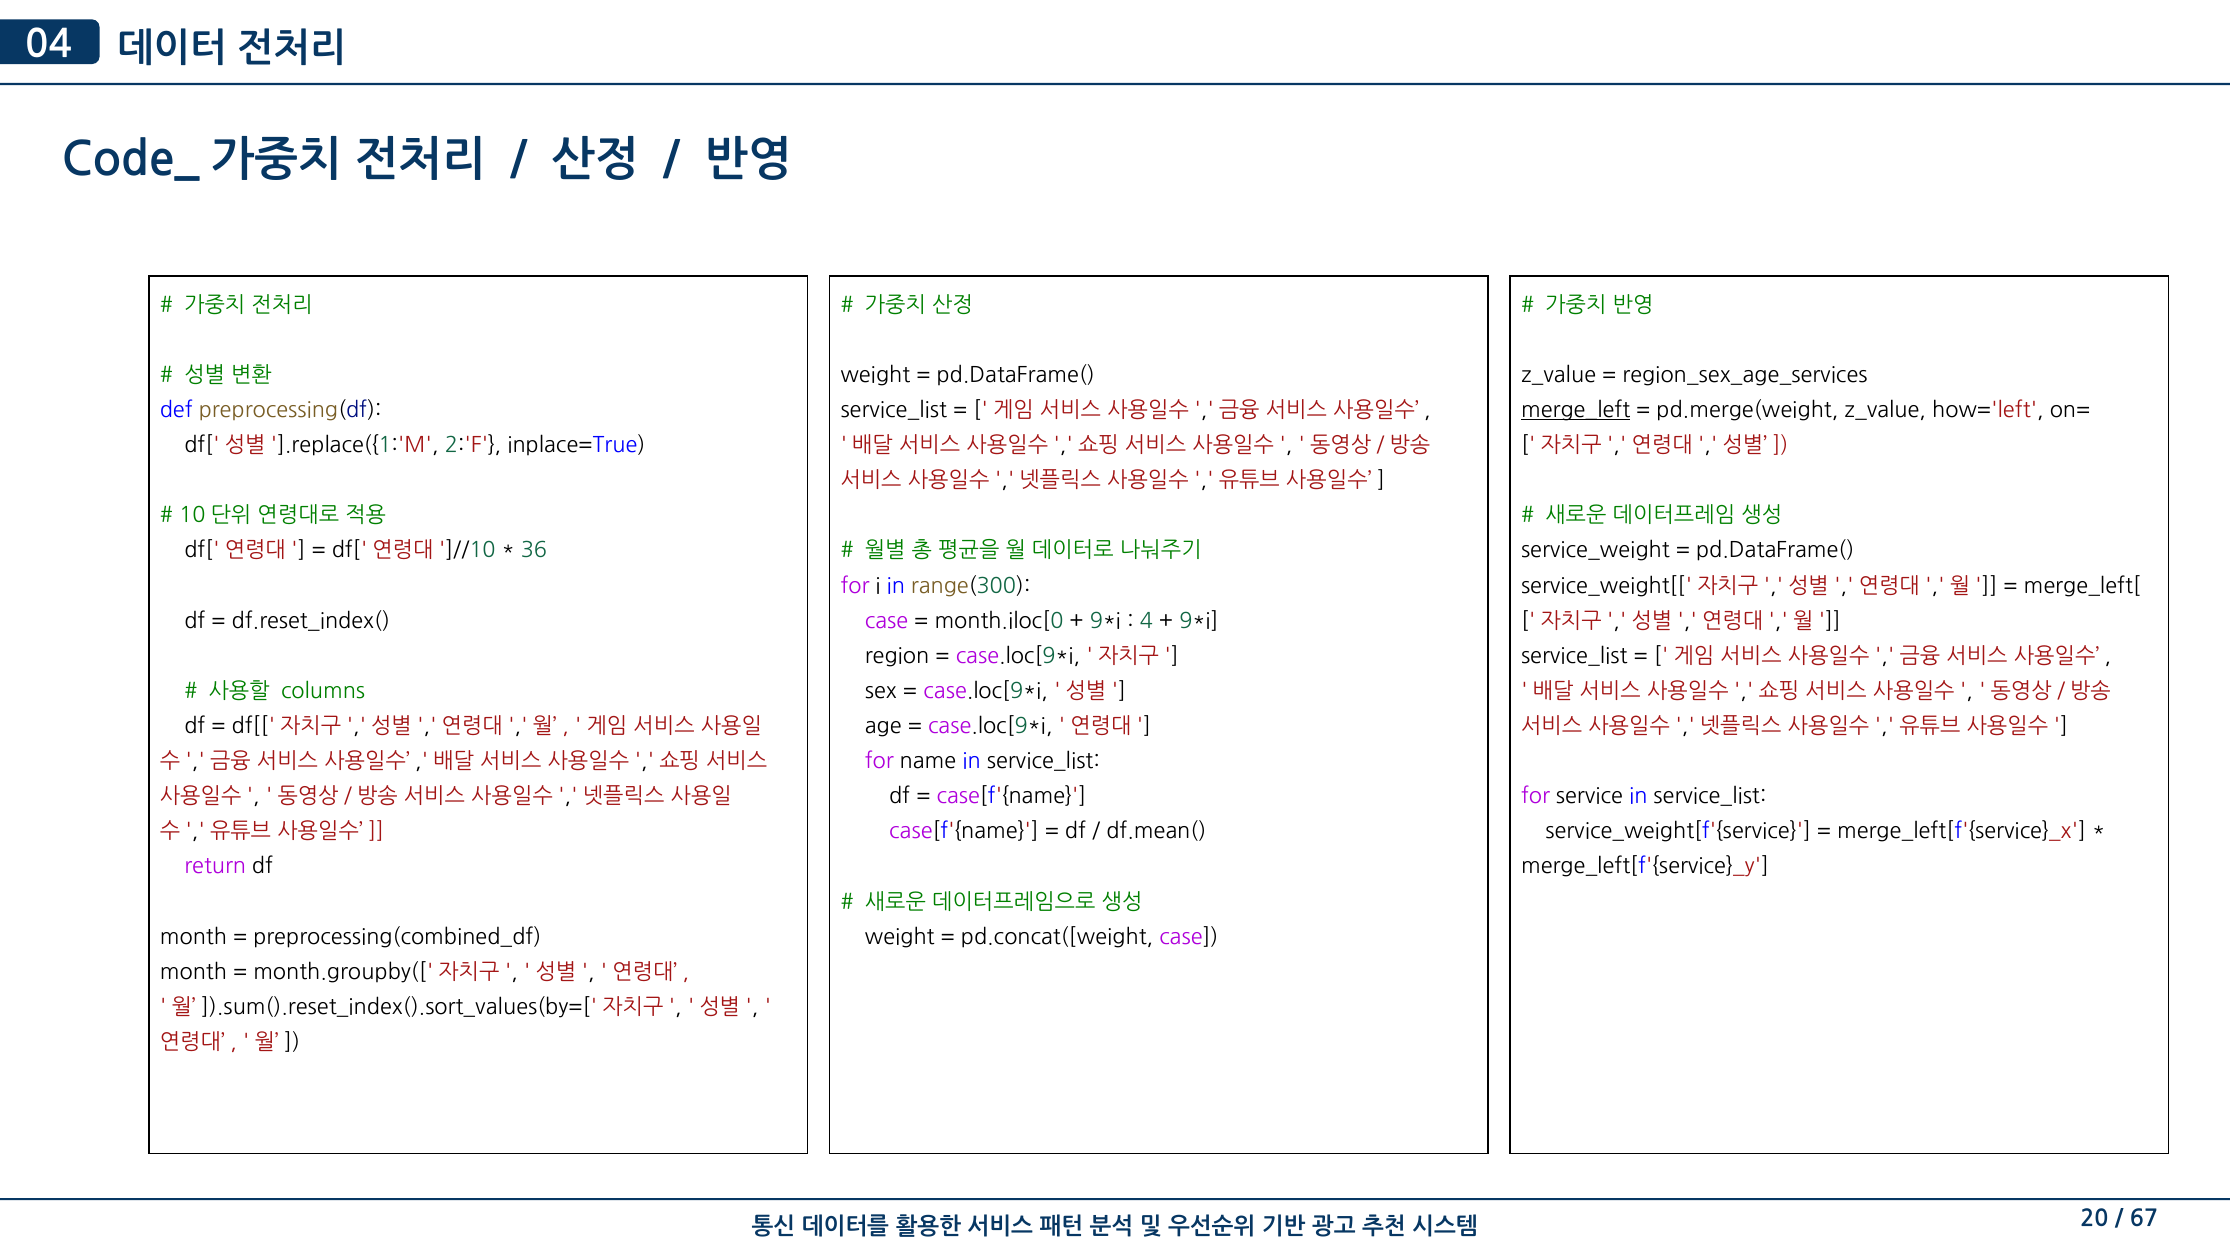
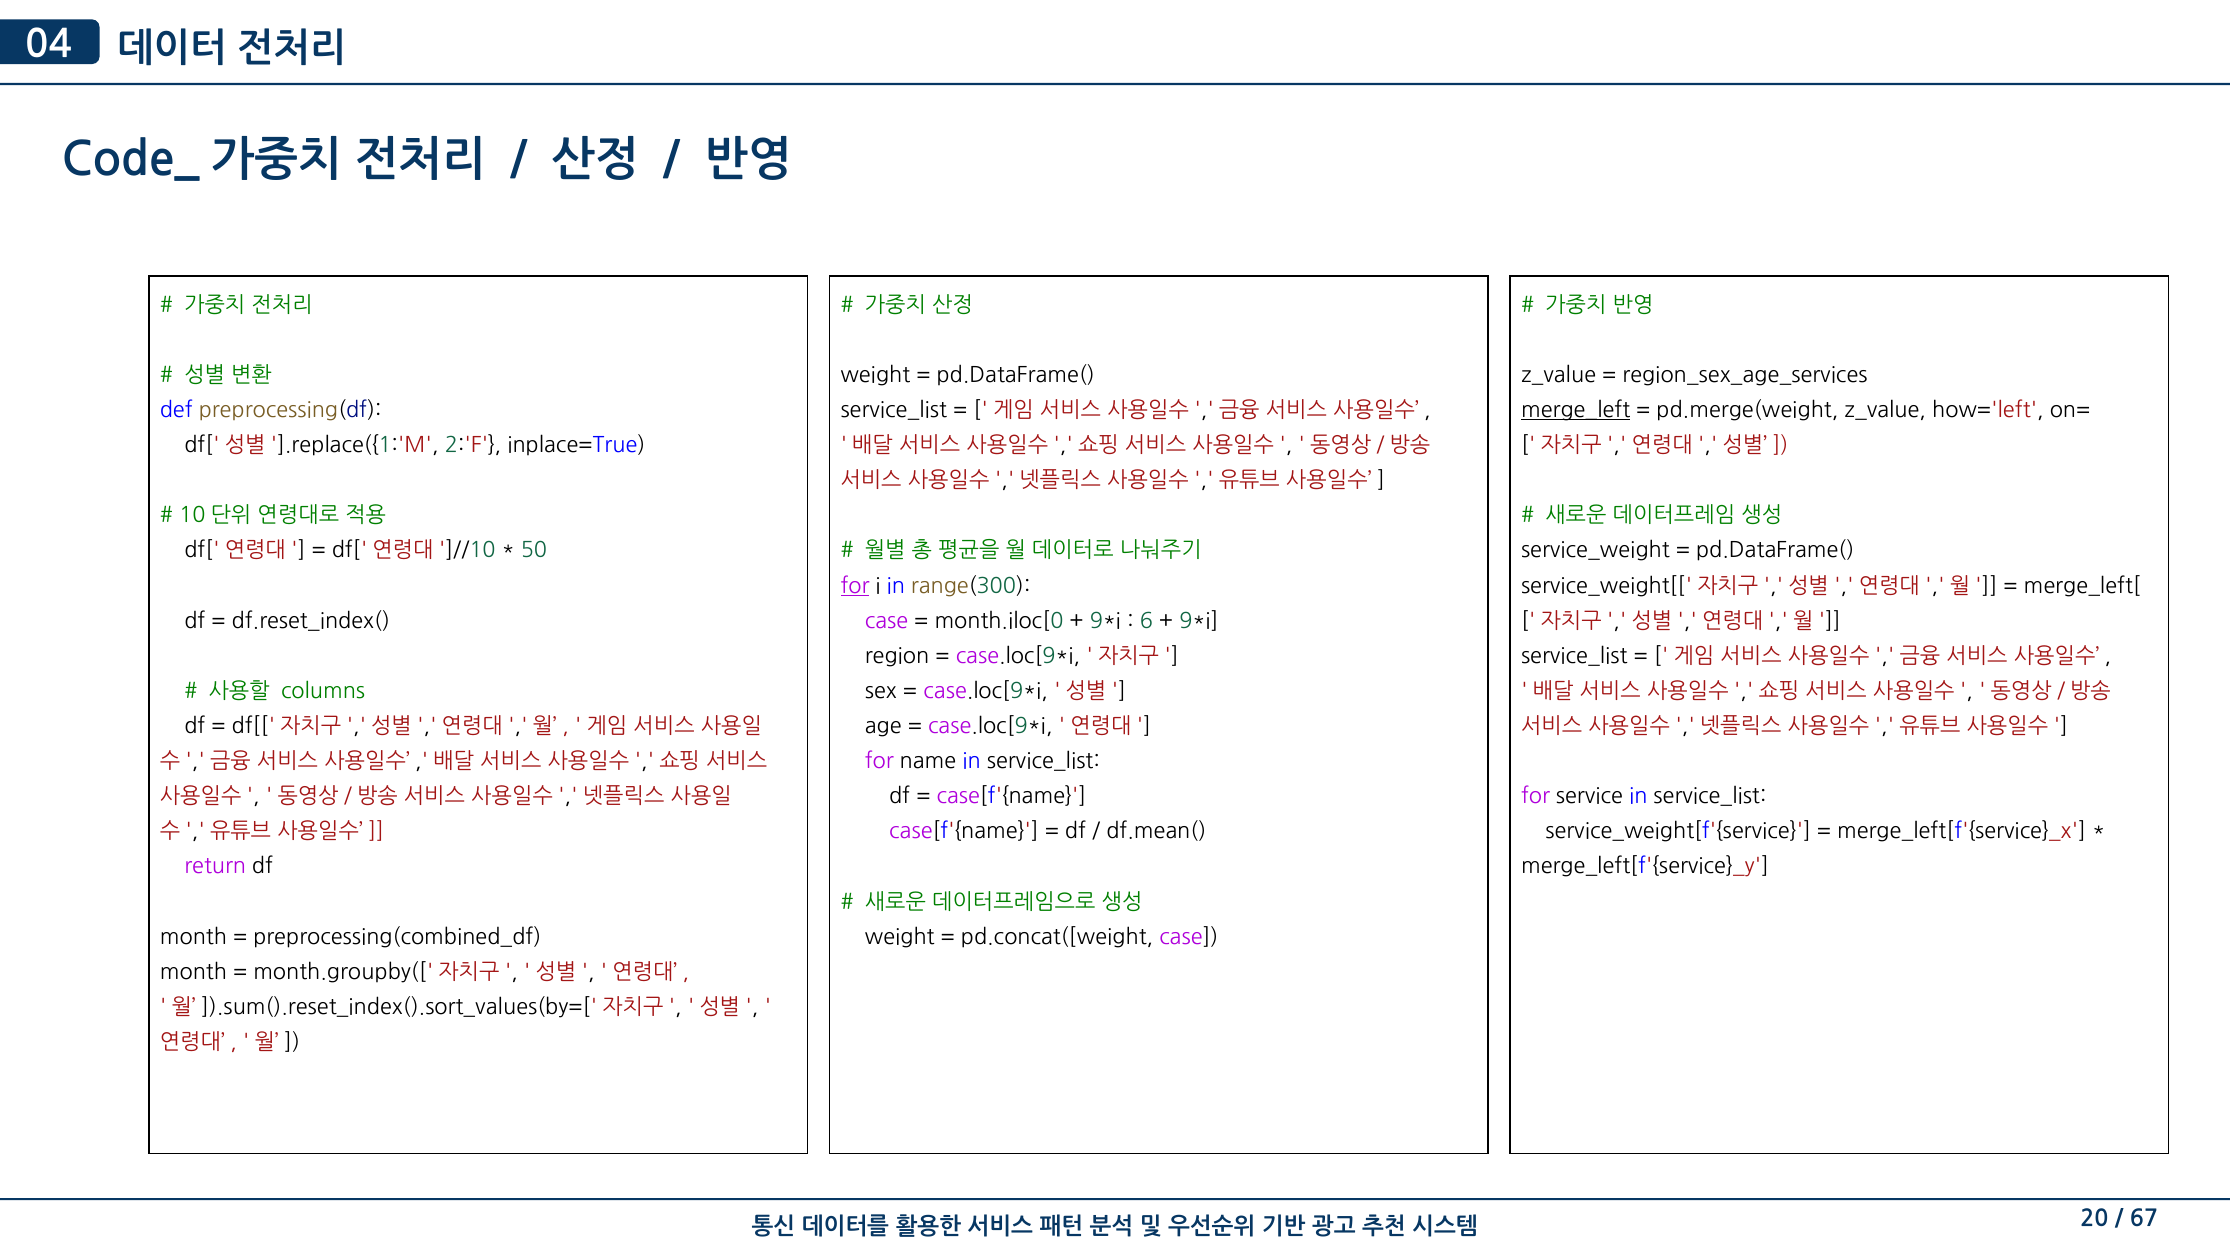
36: 36 -> 50 (534, 551)
for underline: none -> present (855, 586)
4: 4 -> 6 (1147, 621)
